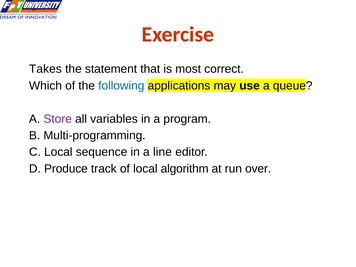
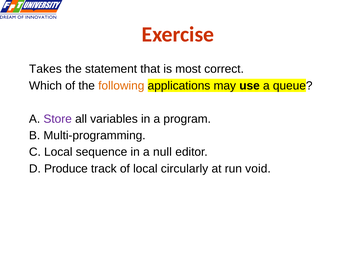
following colour: blue -> orange (121, 86)
line: line -> null (162, 152)
algorithm: algorithm -> circularly (185, 169)
over: over -> void (258, 169)
